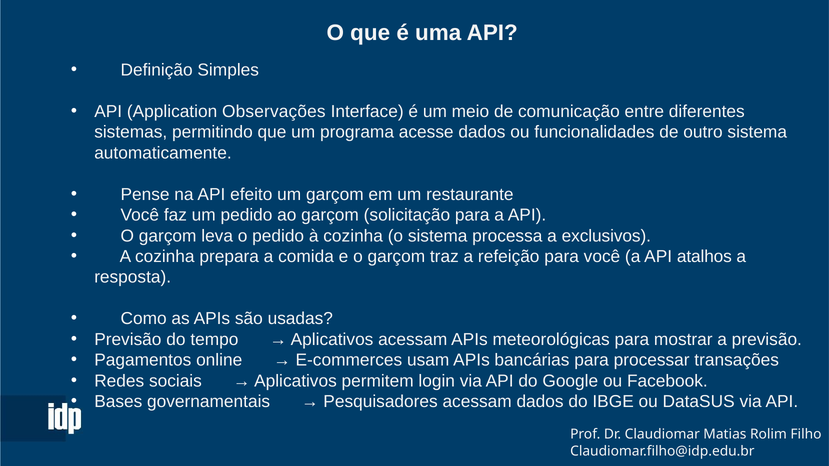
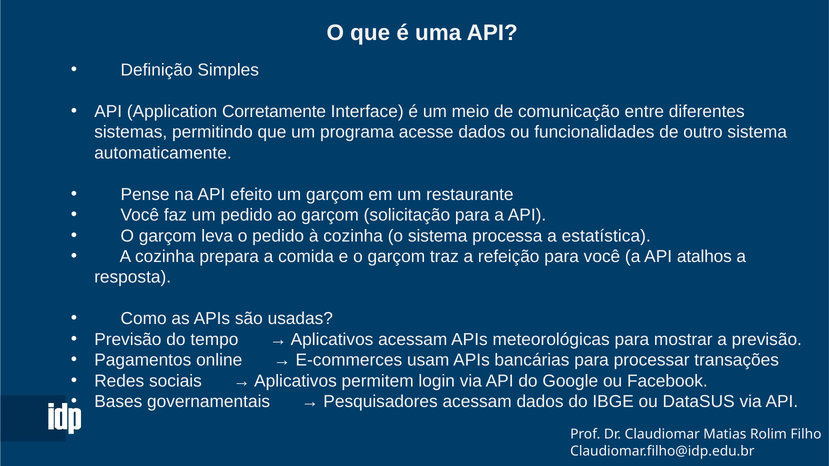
Observações: Observações -> Corretamente (274, 112)
exclusivos: exclusivos -> estatística (606, 236)
